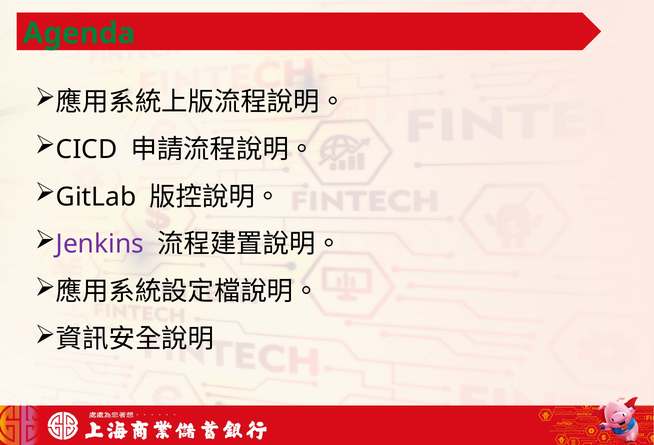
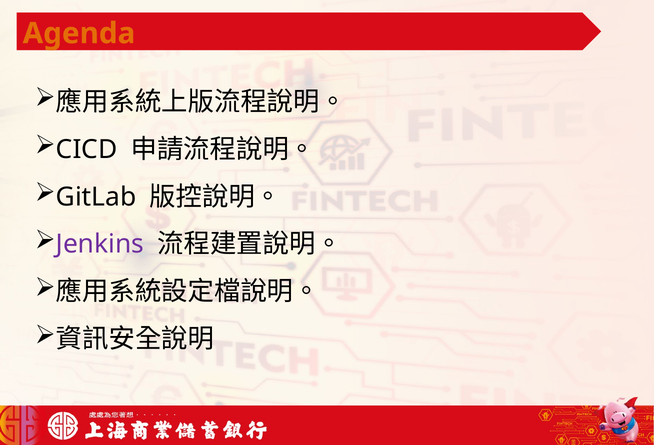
Agenda colour: green -> orange (79, 33)
